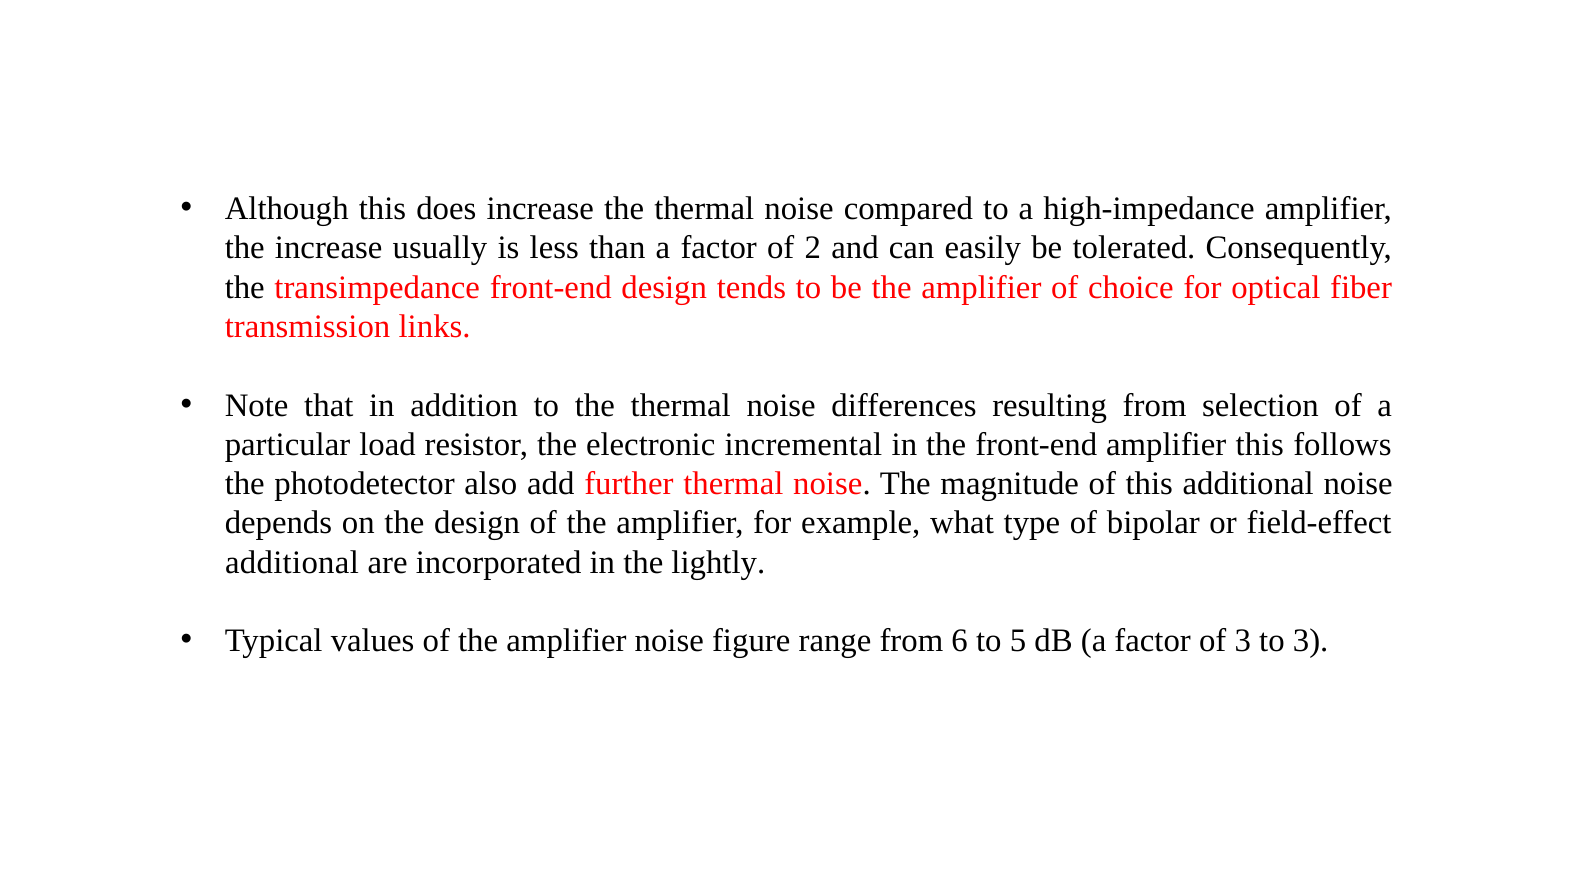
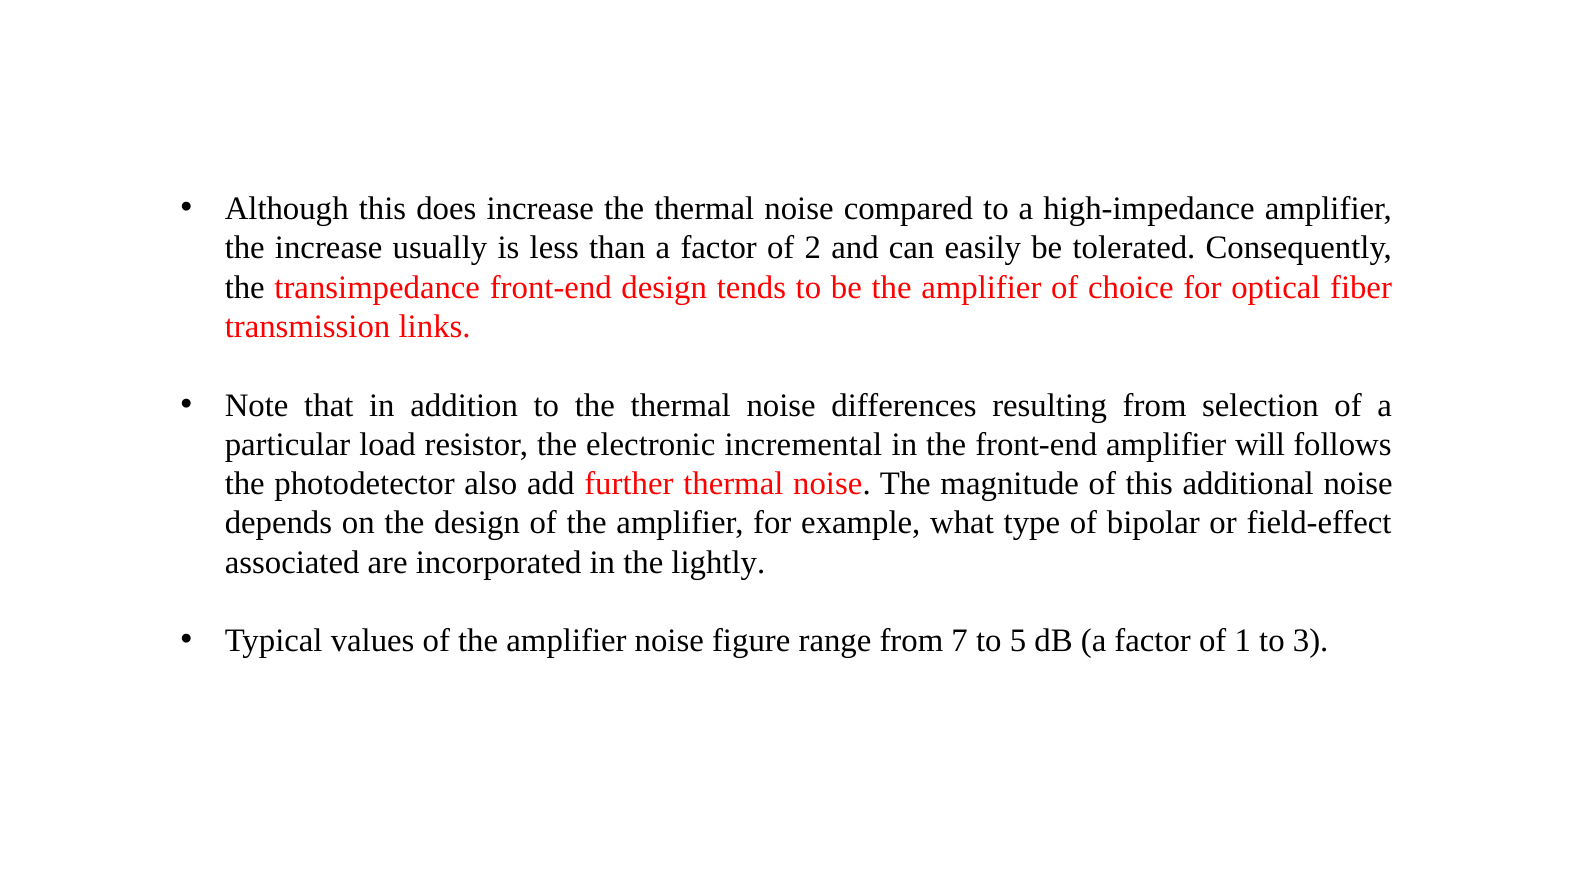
amplifier this: this -> will (1260, 445)
additional: additional -> associated (292, 563)
6: 6 -> 7 (960, 641)
of 3: 3 -> 1 (1243, 641)
